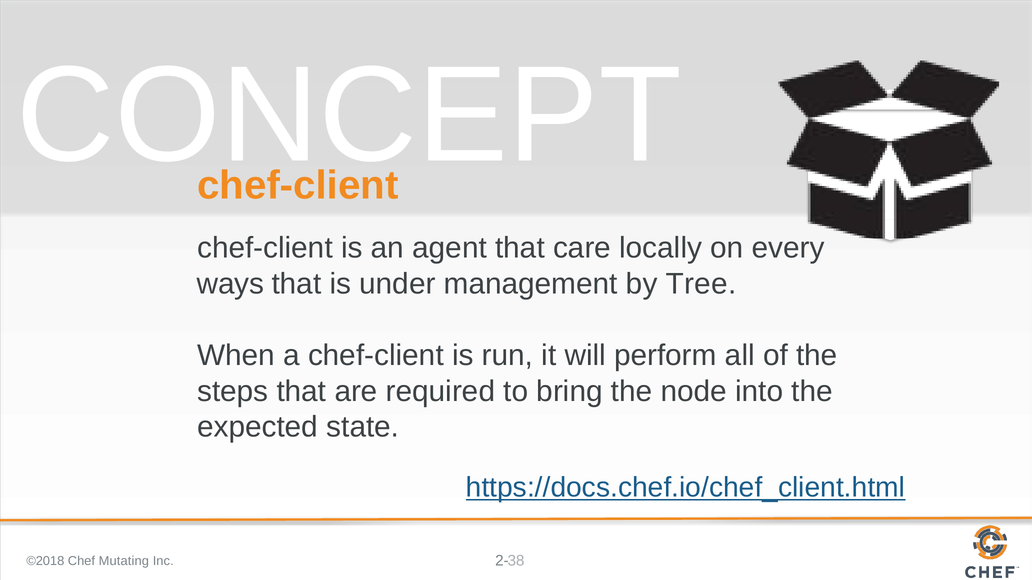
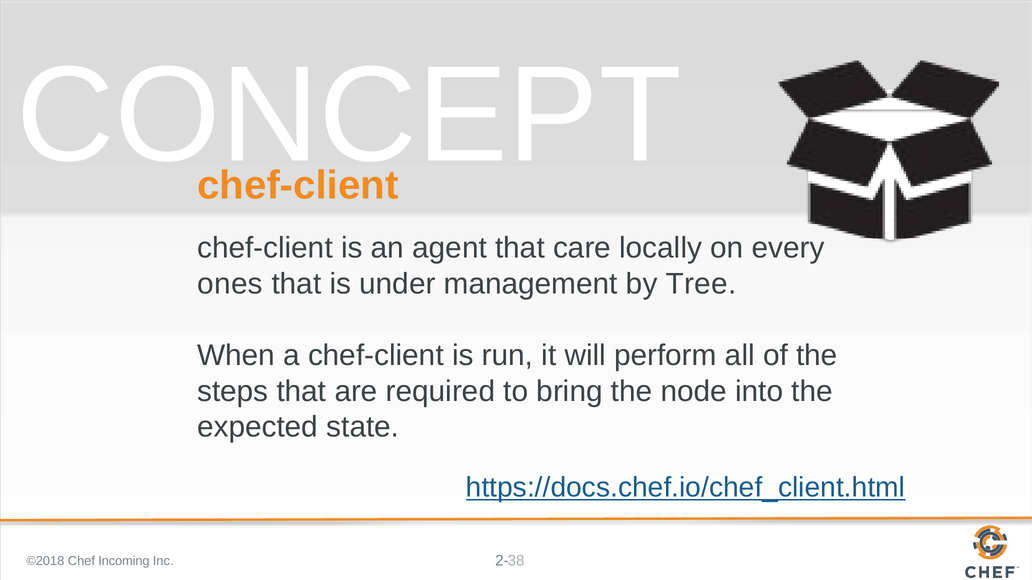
ways: ways -> ones (230, 284)
Mutating: Mutating -> Incoming (124, 562)
